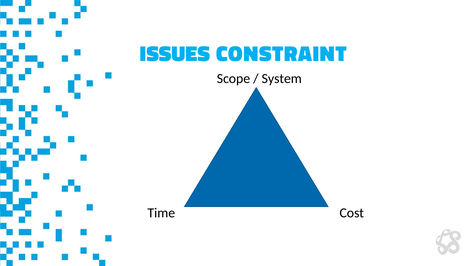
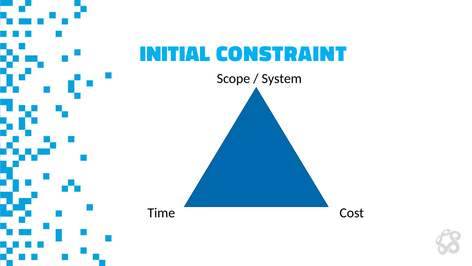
ISSUES: ISSUES -> INITIAL (175, 54)
